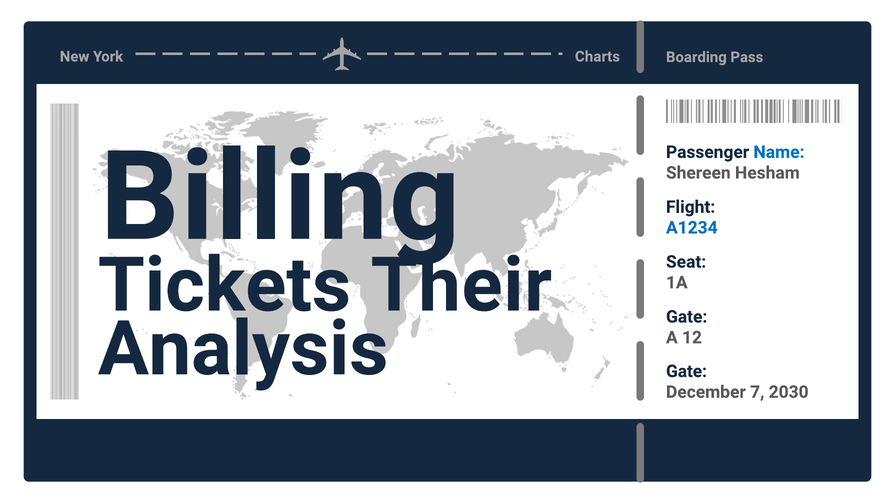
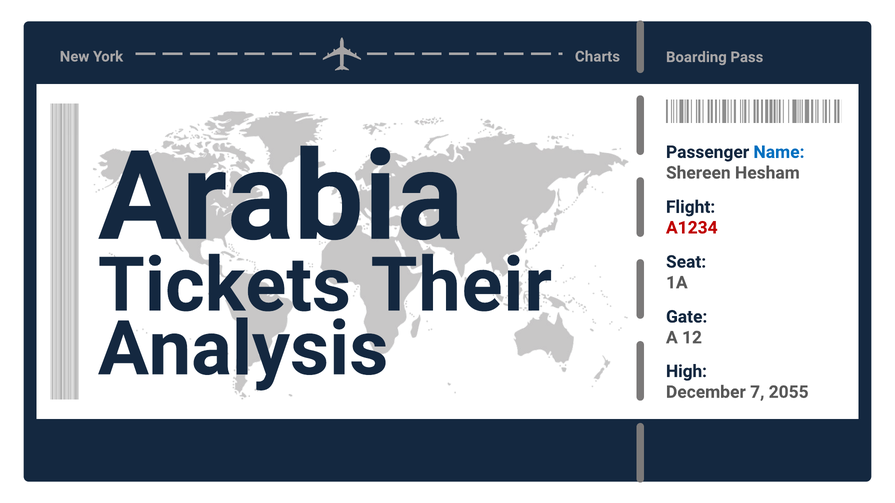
Billing: Billing -> Arabia (281, 198)
A1234 colour: blue -> red (692, 228)
Gate: Gate -> High (686, 372)
2030: 2030 -> 2055 (789, 392)
